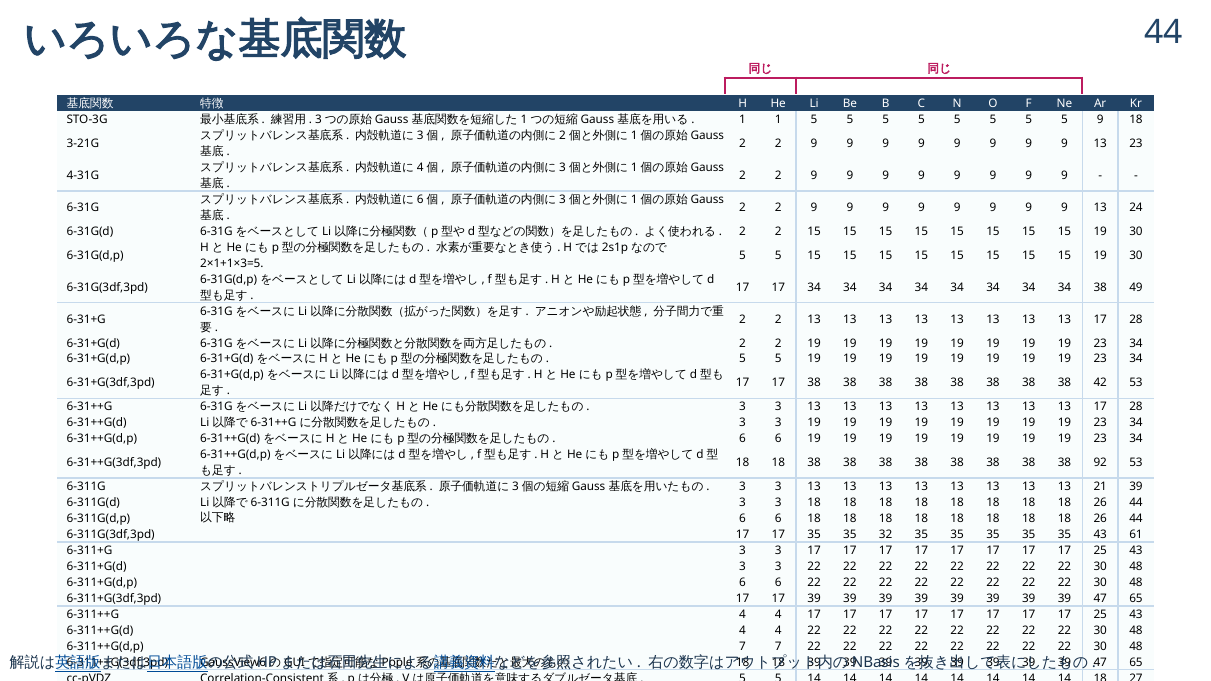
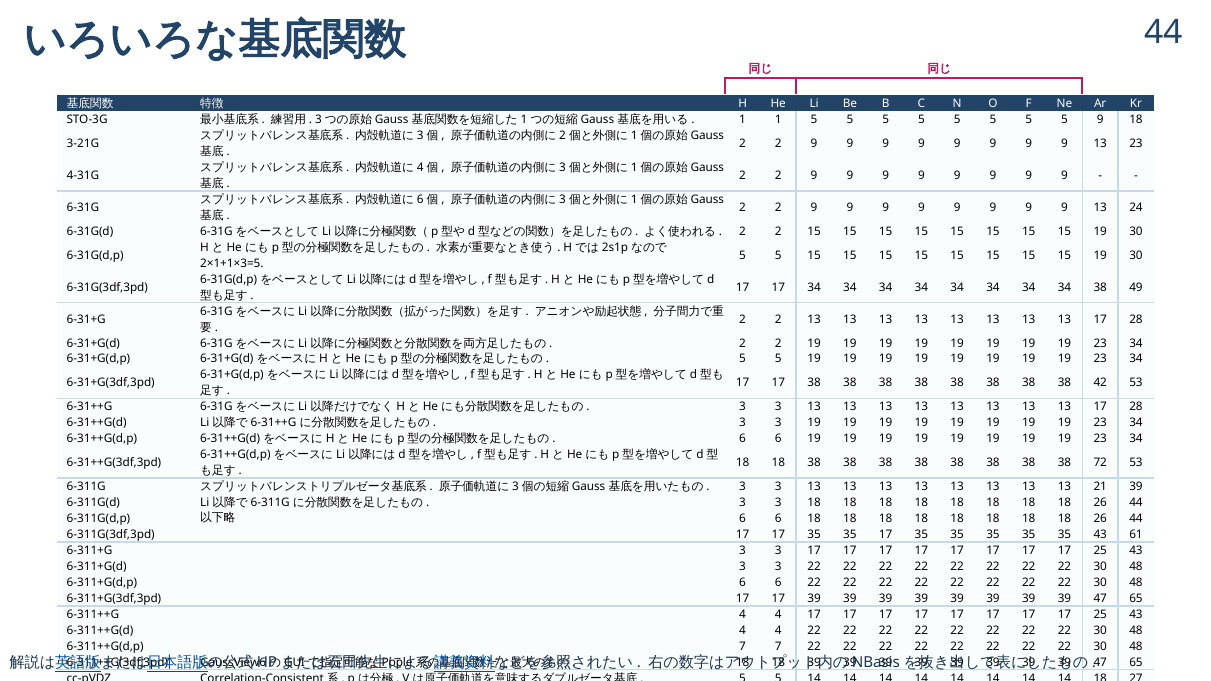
92: 92 -> 72 (1100, 463)
35 32: 32 -> 17 (886, 535)
